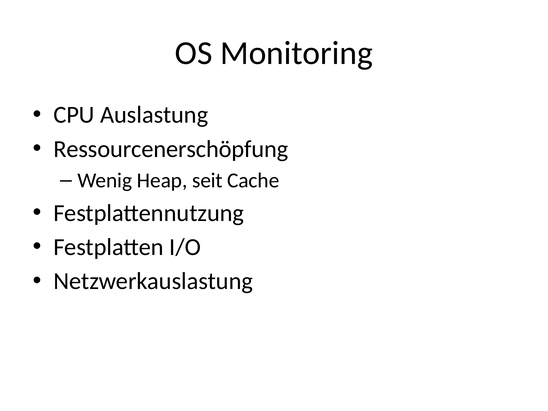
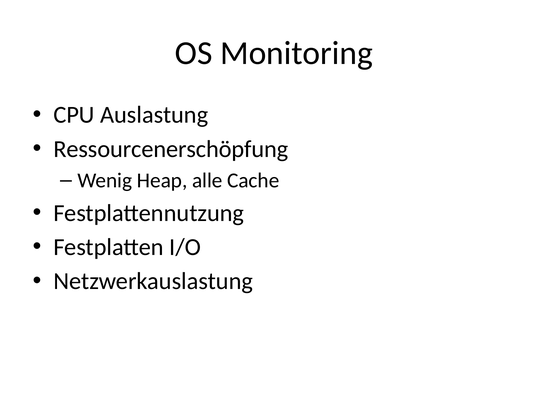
seit: seit -> alle (207, 181)
